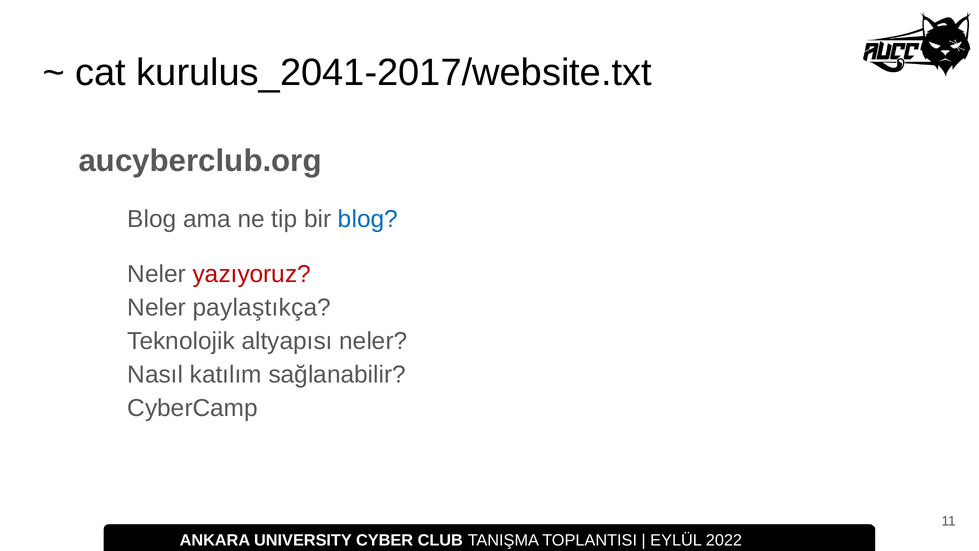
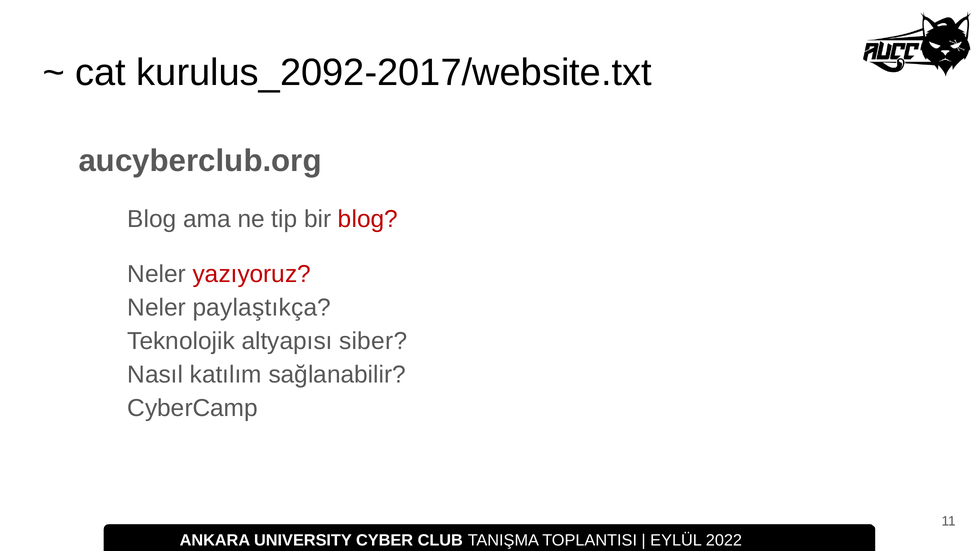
kurulus_2041-2017/website.txt: kurulus_2041-2017/website.txt -> kurulus_2092-2017/website.txt (394, 73)
blog colour: blue -> red (368, 219)
altyapısı neler: neler -> siber (373, 341)
